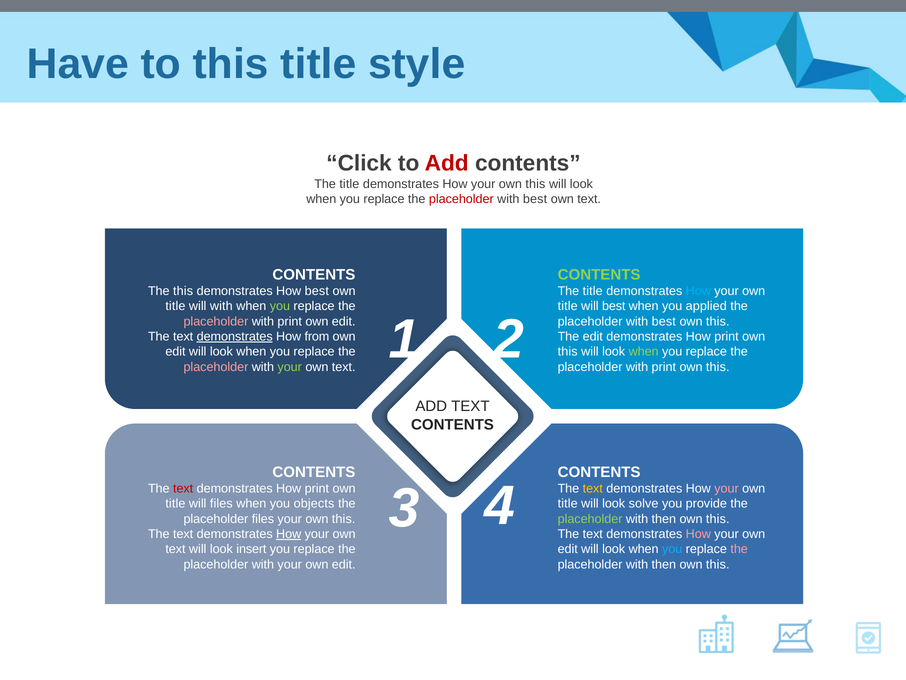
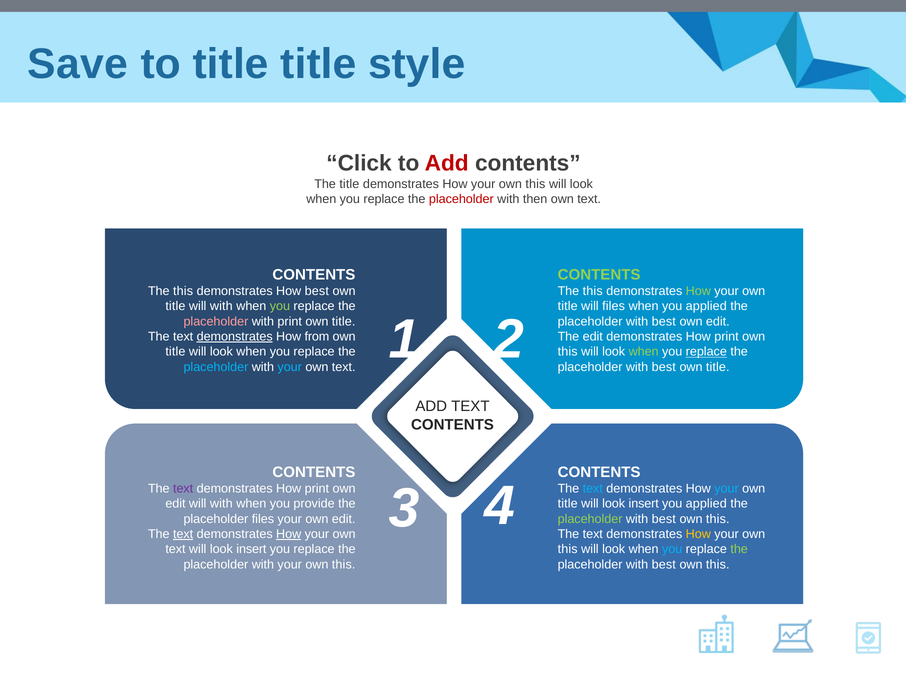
Have: Have -> Save (78, 64)
to this: this -> title (231, 64)
best: best -> then (535, 199)
title: title -> this (593, 291)
How colour: light blue -> light green (698, 291)
will best: best -> files (614, 306)
edit: edit -> title (344, 321)
this: this -> edit (718, 321)
edit: edit -> title (175, 351)
replace underline: none -> present (706, 351)
placeholder colour: pink -> light blue (216, 367)
your colour: light green -> light blue (290, 367)
print: print -> best (664, 367)
this: this -> title (718, 367)
text colour: red -> purple (183, 488)
text colour: yellow -> light blue (593, 488)
your colour: pink -> light blue (726, 488)
title: title -> edit (175, 503)
files: files -> with (221, 503)
objects: objects -> provide (314, 503)
solve: solve -> insert (644, 503)
provide: provide -> applied (706, 503)
this: this -> edit (344, 519)
then: then -> best (664, 519)
text underline: none -> present (183, 534)
How colour: pink -> yellow (698, 534)
edit: edit -> this (568, 549)
the colour: pink -> light green (739, 549)
with your own edit: edit -> this (344, 564)
then: then -> best (664, 564)
